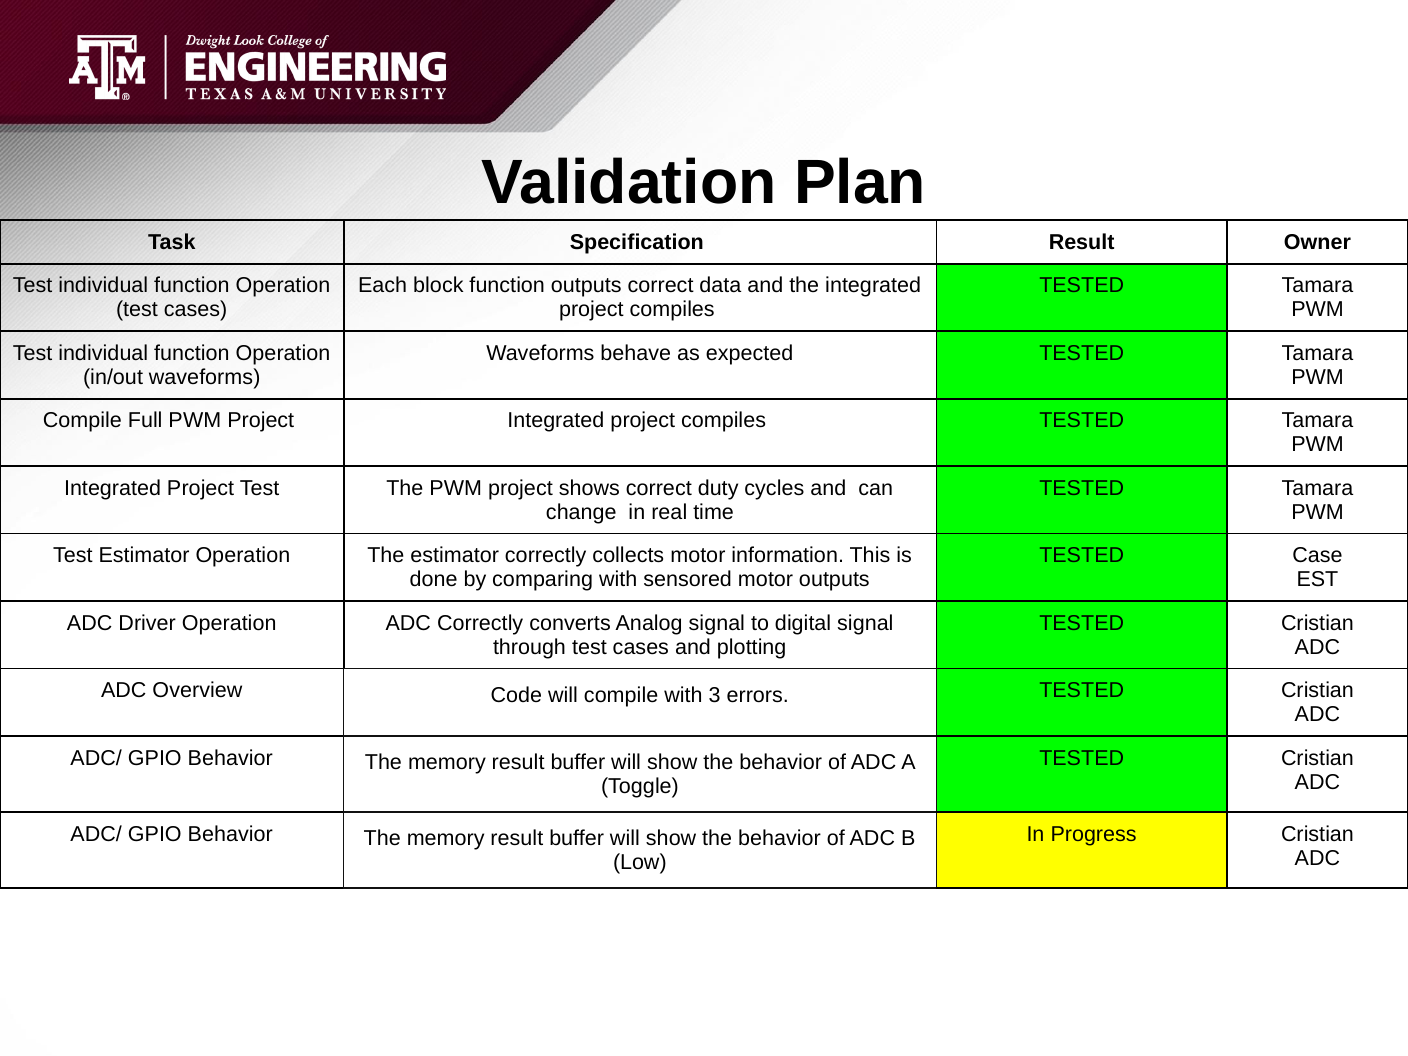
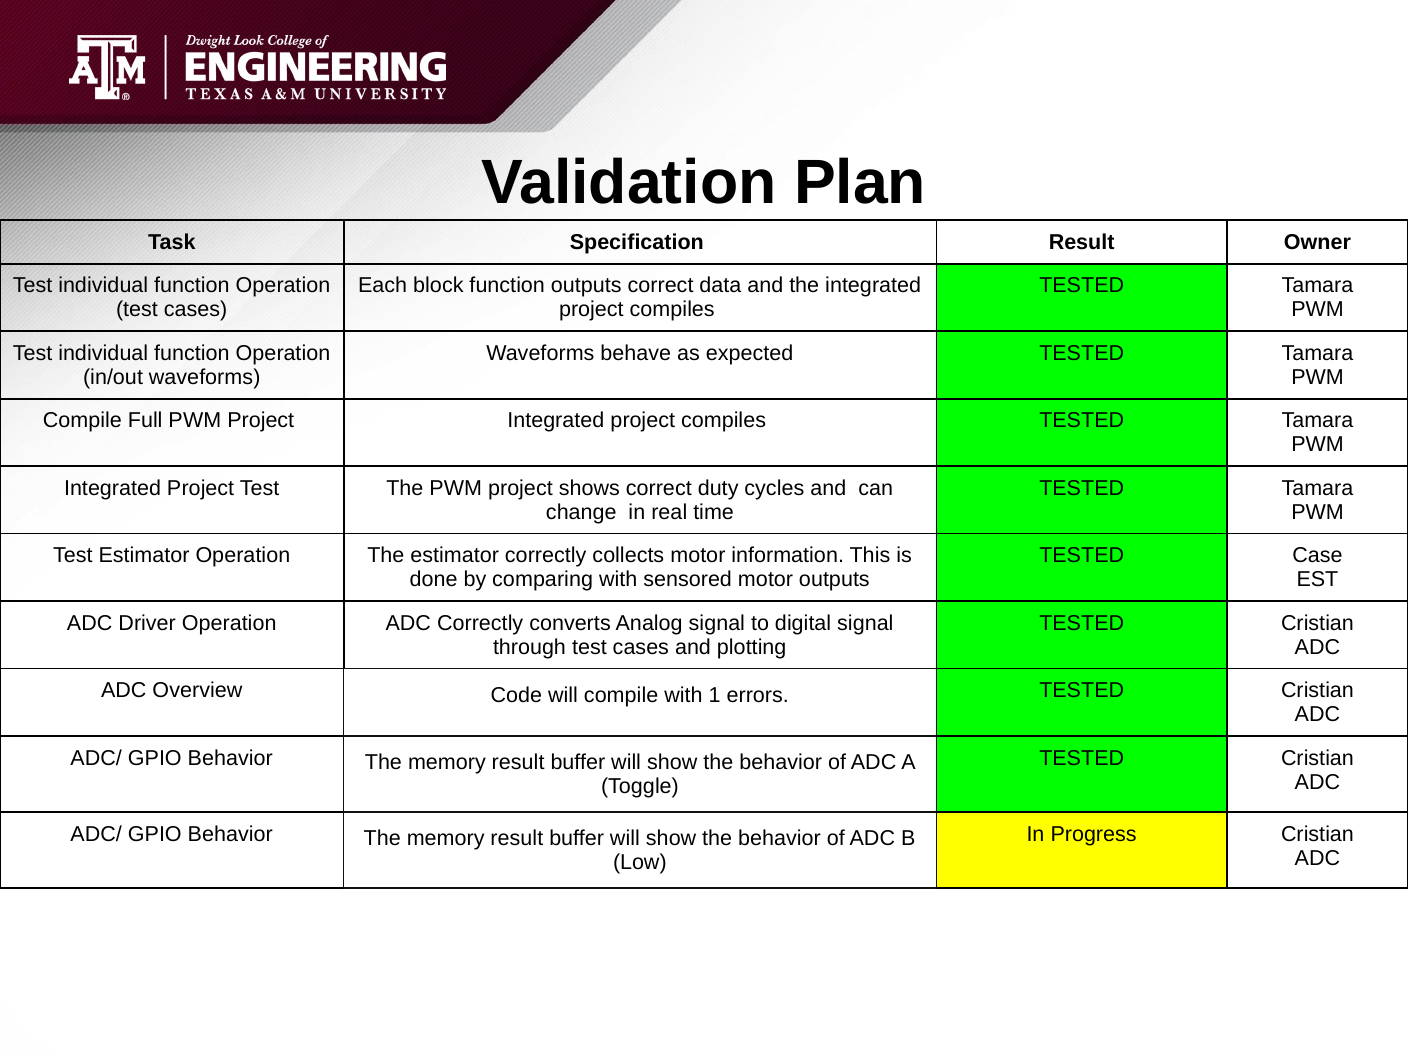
3: 3 -> 1 (715, 695)
